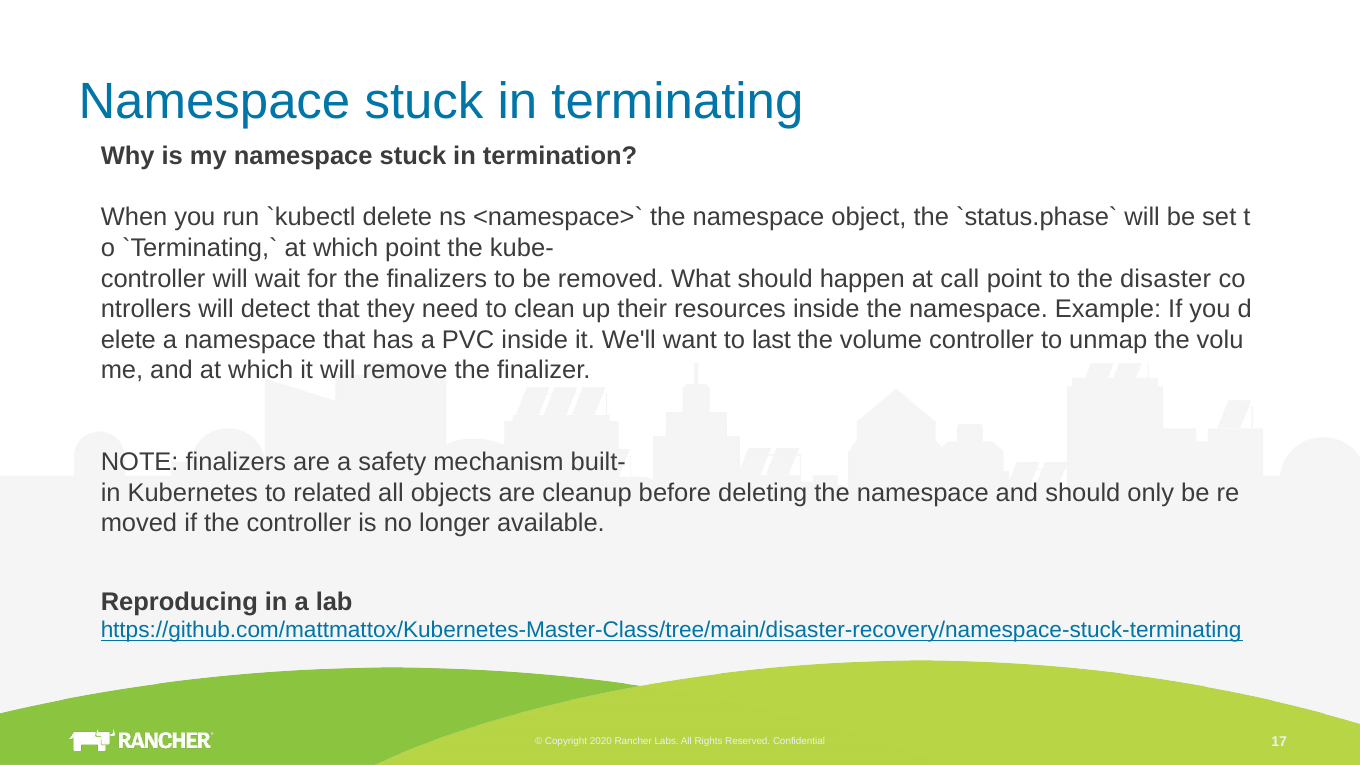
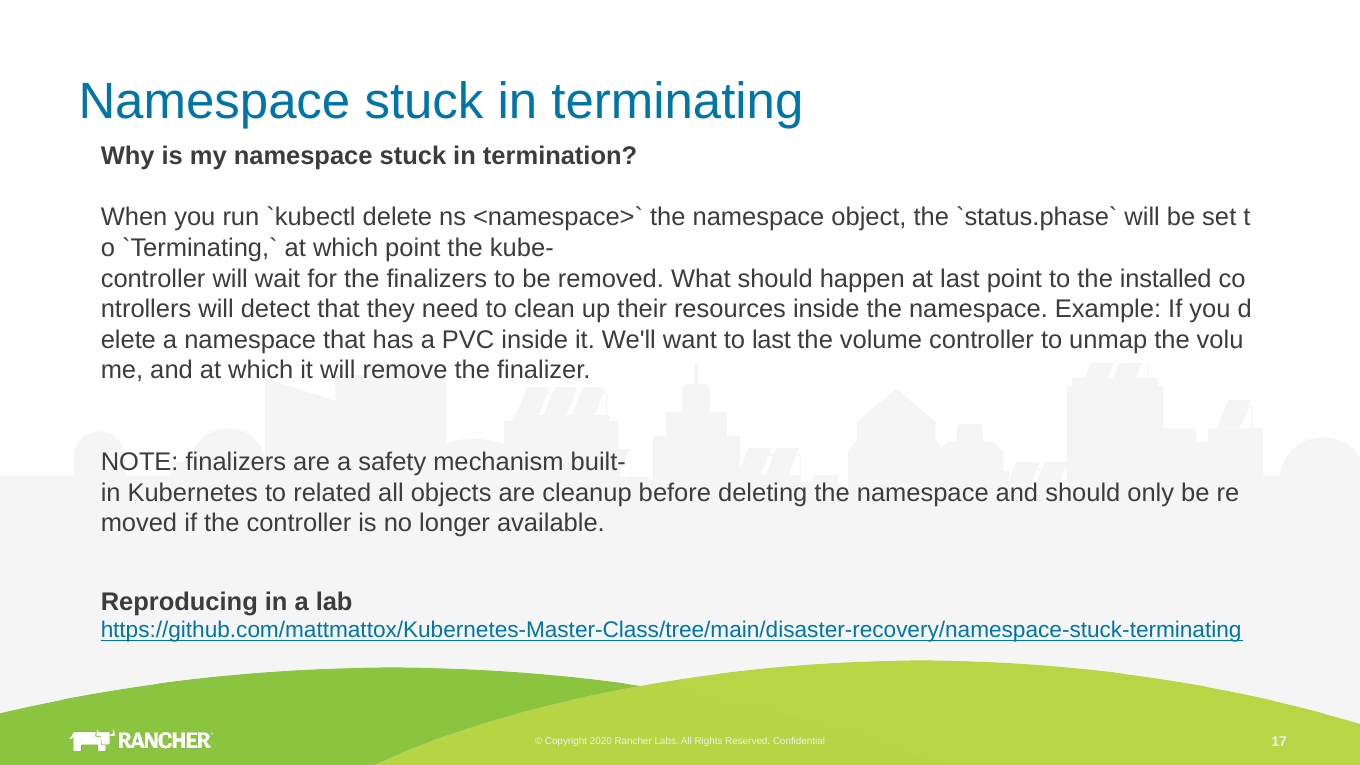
at call: call -> last (960, 279)
disaster: disaster -> installed (1166, 279)
